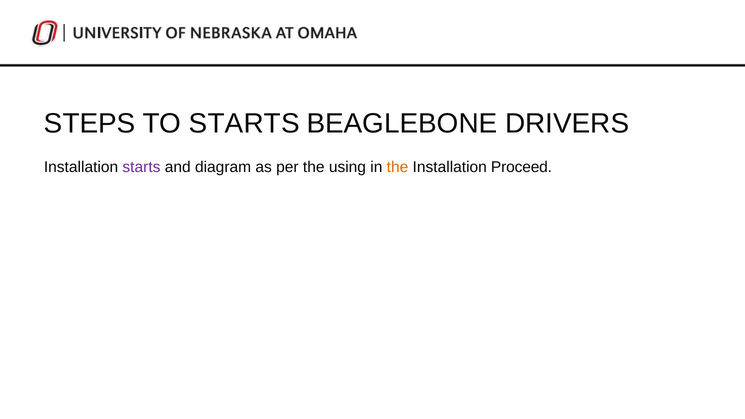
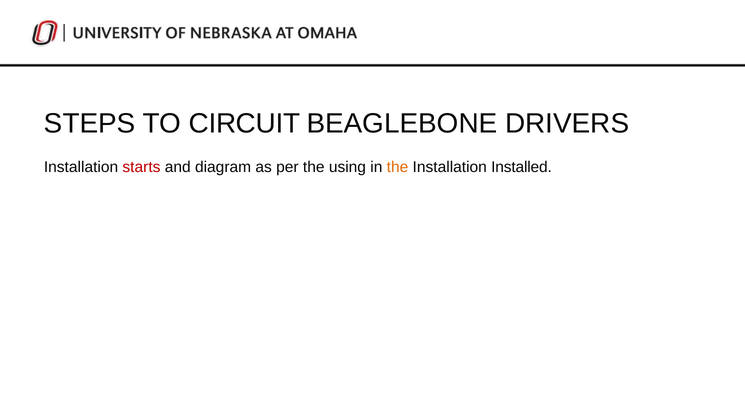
TO STARTS: STARTS -> CIRCUIT (244, 123)
starts colour: purple -> red (141, 167)
Proceed: Proceed -> Installed (521, 167)
